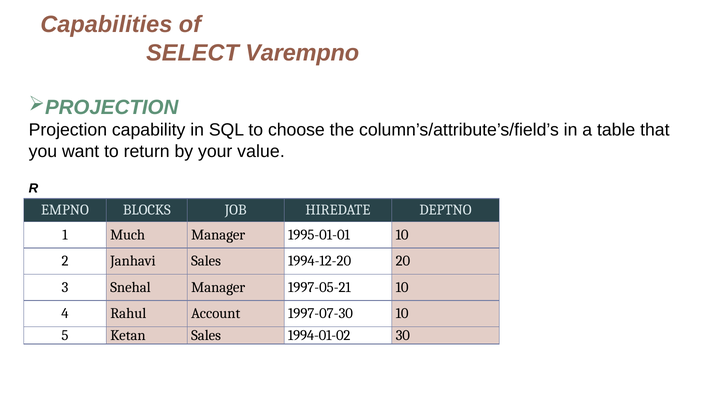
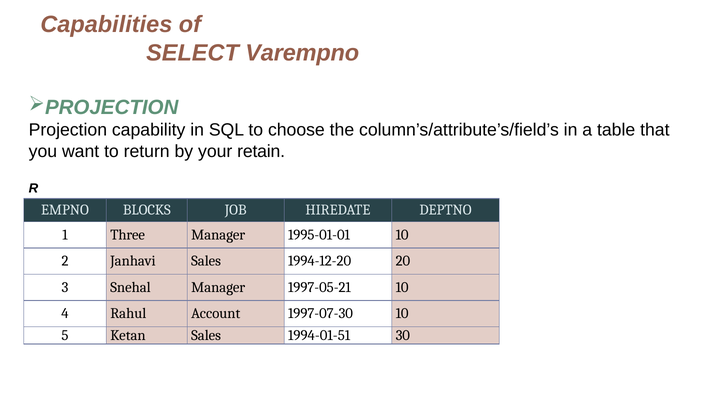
value: value -> retain (261, 151)
Much: Much -> Three (128, 235)
1994-01-02: 1994-01-02 -> 1994-01-51 (319, 335)
